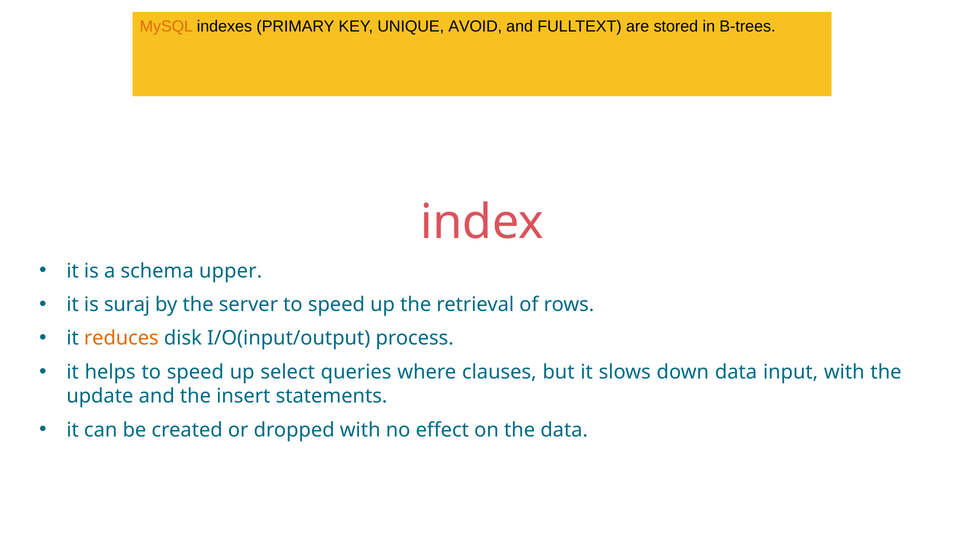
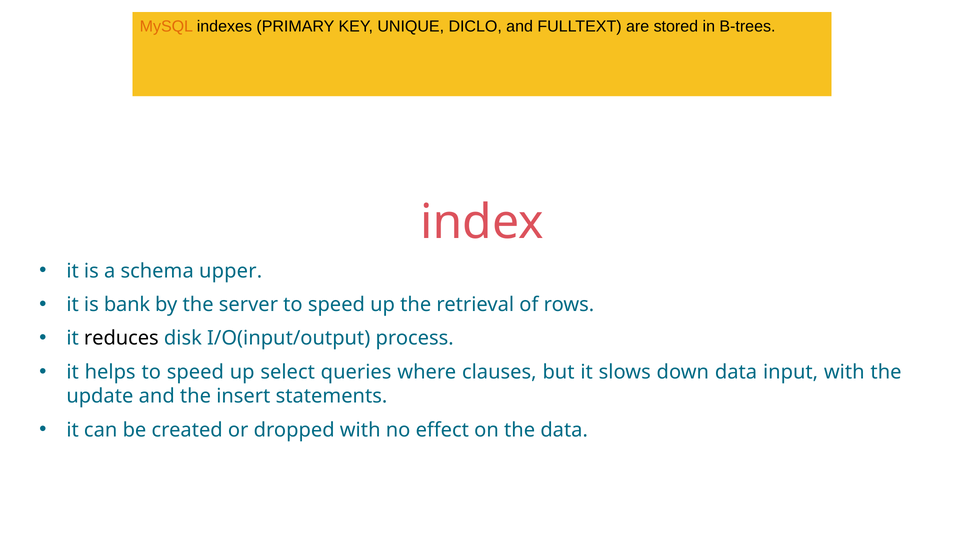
AVOID: AVOID -> DICLO (475, 26)
suraj: suraj -> bank (127, 305)
reduces colour: orange -> black (121, 338)
